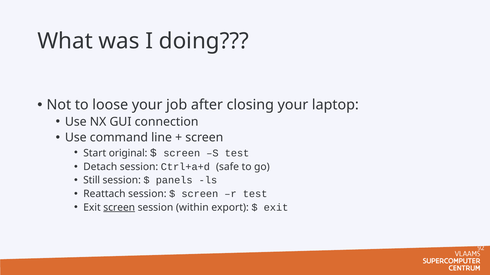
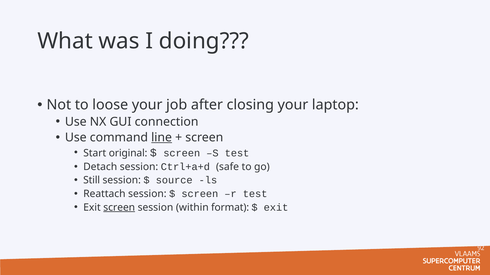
line underline: none -> present (162, 138)
panels: panels -> source (174, 181)
export: export -> format (230, 208)
